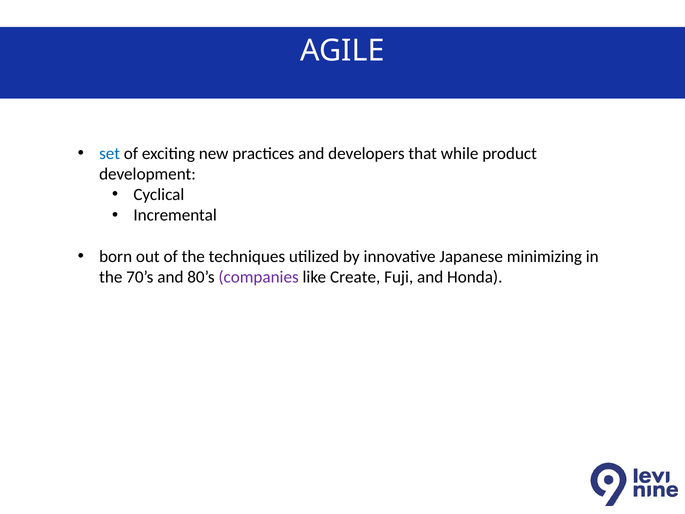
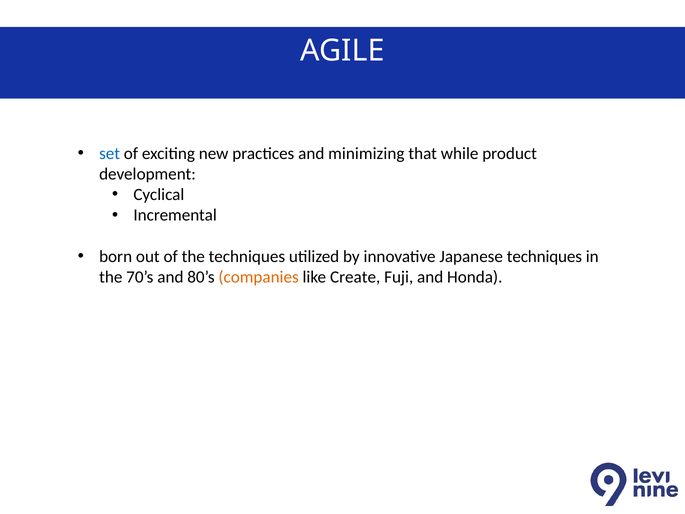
developers: developers -> minimizing (366, 154)
Japanese minimizing: minimizing -> techniques (544, 256)
companies colour: purple -> orange (259, 277)
